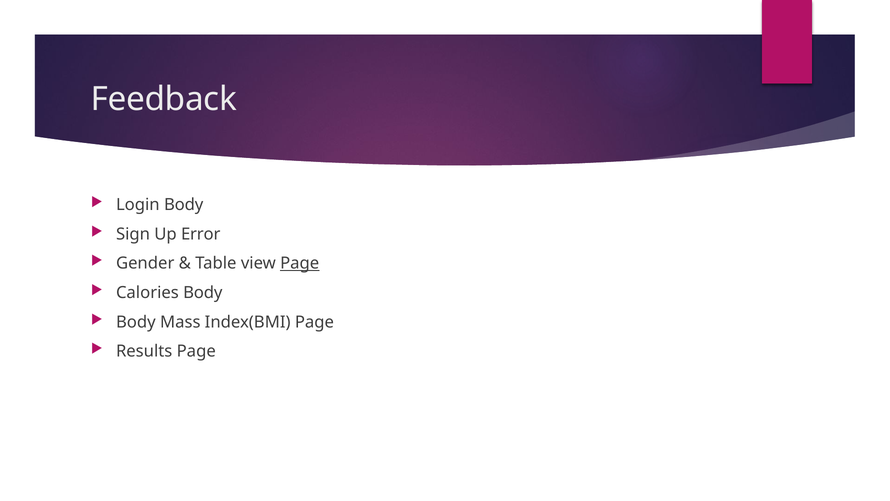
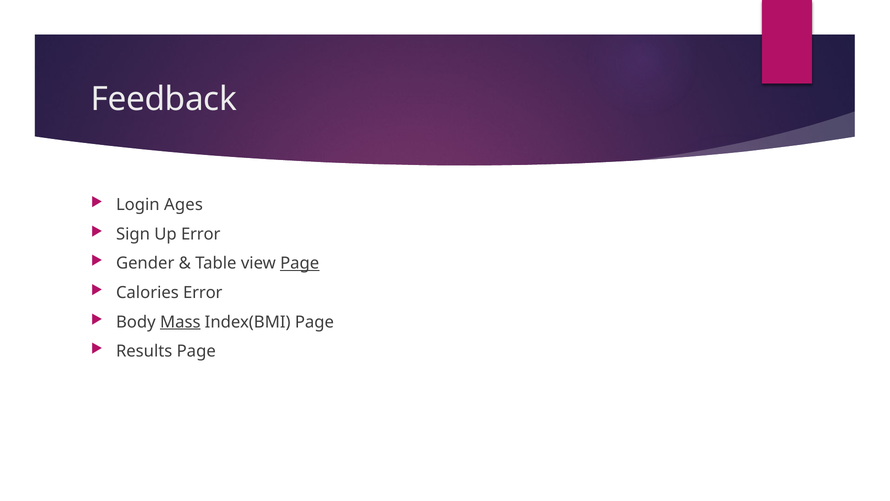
Login Body: Body -> Ages (183, 205)
Calories Body: Body -> Error (203, 292)
Mass underline: none -> present (180, 322)
